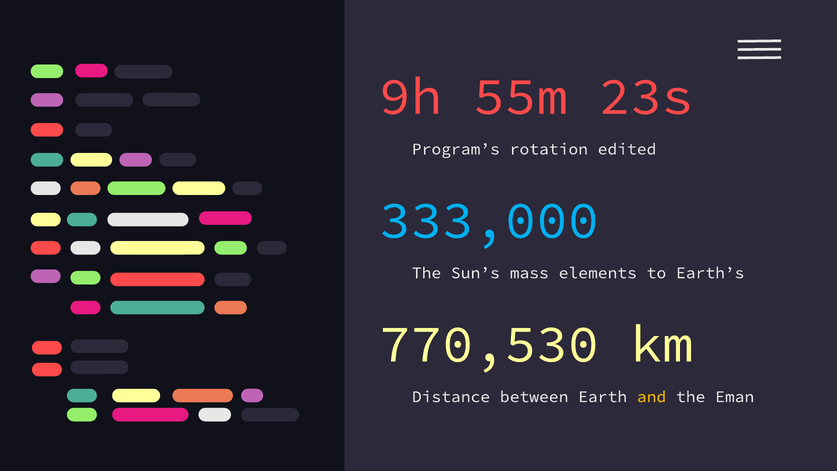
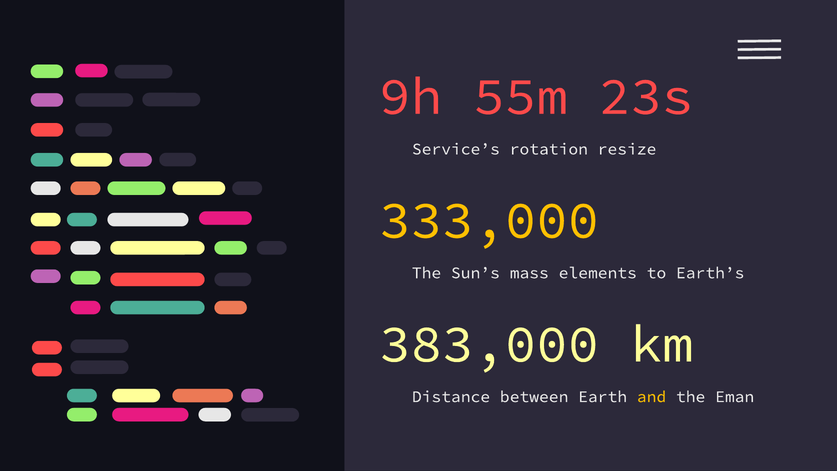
Program’s: Program’s -> Service’s (456, 149)
edited: edited -> resize (627, 149)
333,000 colour: light blue -> yellow (489, 220)
770,530: 770,530 -> 383,000 (489, 344)
